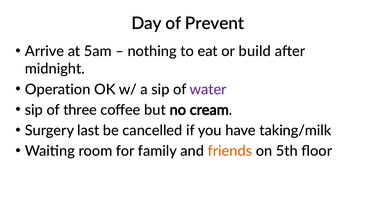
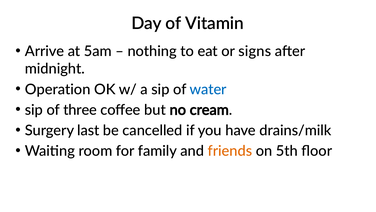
Prevent: Prevent -> Vitamin (214, 23)
build: build -> signs (255, 51)
water colour: purple -> blue (208, 89)
taking/milk: taking/milk -> drains/milk (295, 130)
